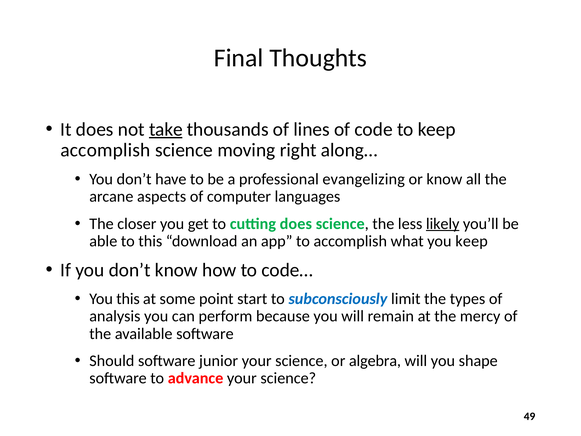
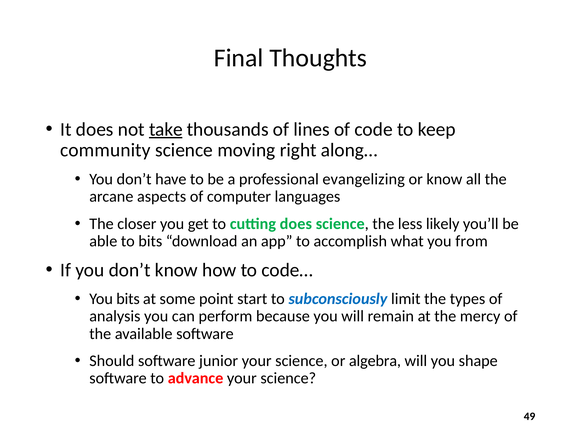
accomplish: accomplish -> community (105, 150)
likely underline: present -> none (443, 224)
to this: this -> bits (150, 241)
you keep: keep -> from (472, 241)
You this: this -> bits (128, 299)
